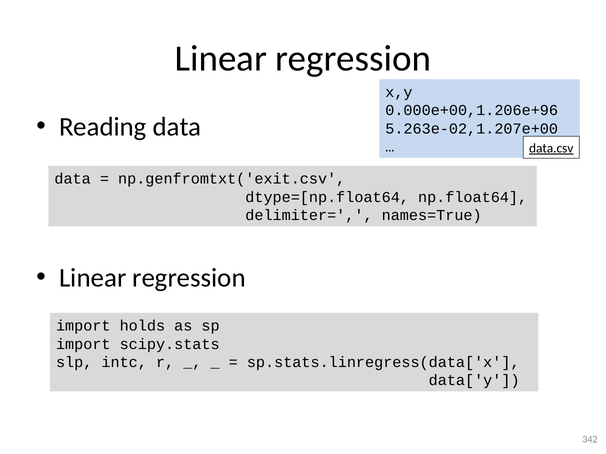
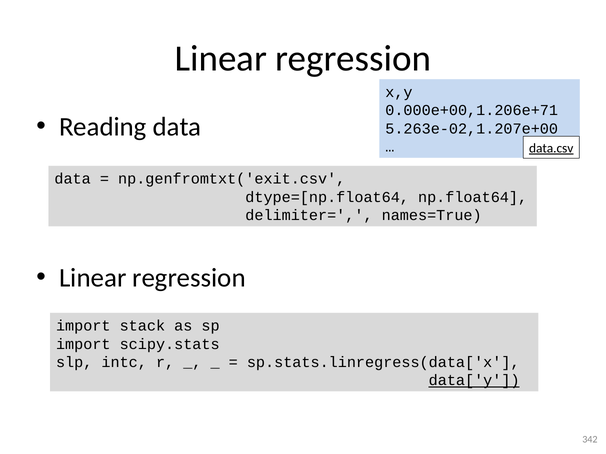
0.000e+00,1.206e+96: 0.000e+00,1.206e+96 -> 0.000e+00,1.206e+71 (472, 111)
holds: holds -> stack (142, 326)
data['y underline: none -> present (474, 381)
